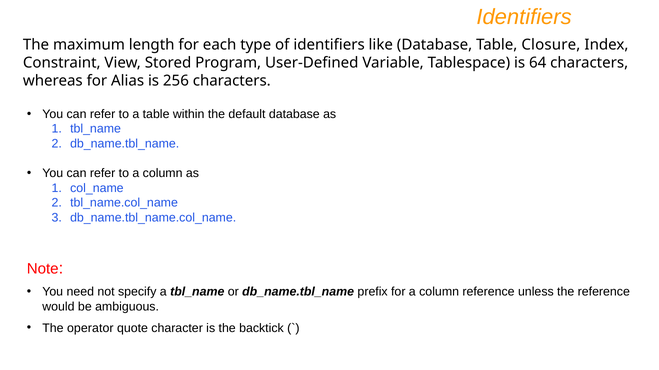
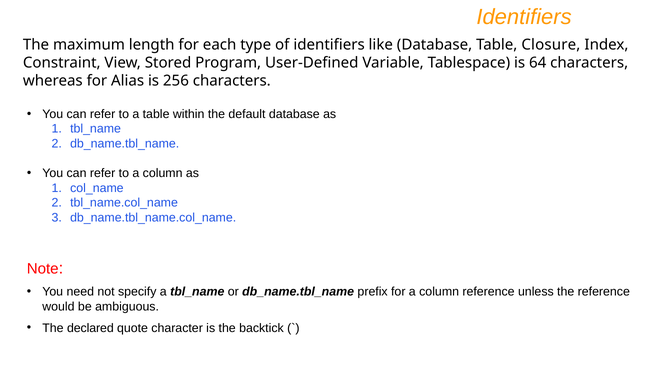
operator: operator -> declared (90, 329)
